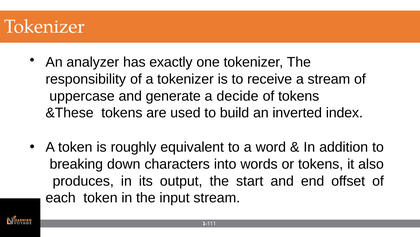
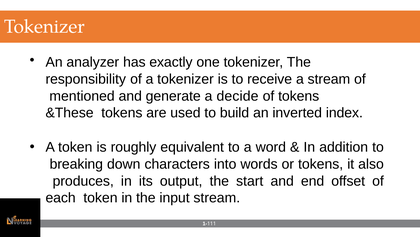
uppercase: uppercase -> mentioned (82, 96)
